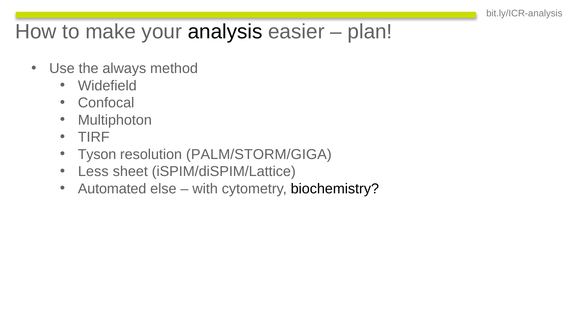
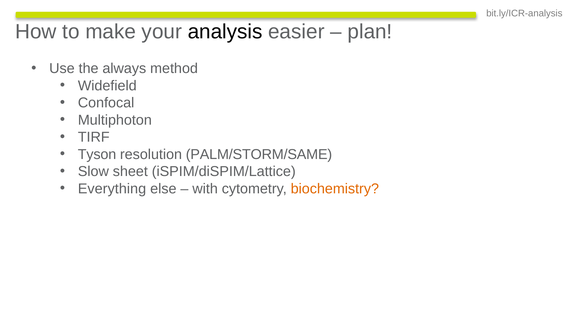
PALM/STORM/GIGA: PALM/STORM/GIGA -> PALM/STORM/SAME (259, 154)
Less: Less -> Slow (93, 172)
Automated: Automated -> Everything (112, 189)
biochemistry colour: black -> orange (335, 189)
